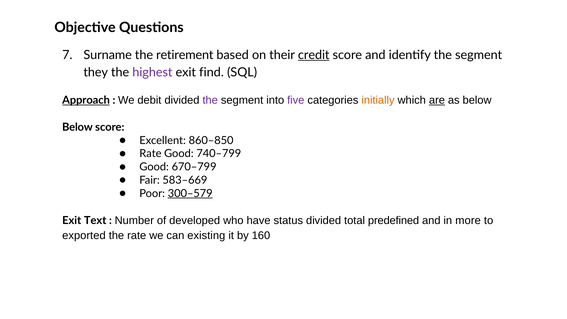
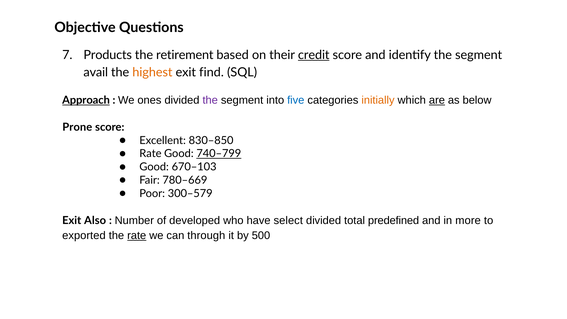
Surname: Surname -> Products (108, 55)
they: they -> avail (96, 72)
highest colour: purple -> orange (152, 72)
debit: debit -> ones (149, 100)
five colour: purple -> blue (296, 100)
Below: Below -> Prone (77, 127)
860–850: 860–850 -> 830–850 (211, 140)
740–799 underline: none -> present (219, 154)
670–799: 670–799 -> 670–103 (194, 167)
583–669: 583–669 -> 780–669 (185, 180)
300–579 underline: present -> none (190, 193)
Text: Text -> Also (95, 220)
status: status -> select (288, 220)
rate underline: none -> present (137, 236)
existing: existing -> through (206, 236)
160: 160 -> 500 (261, 236)
